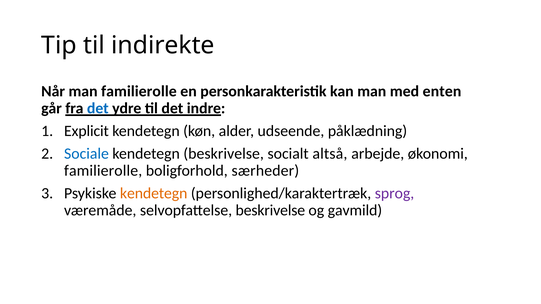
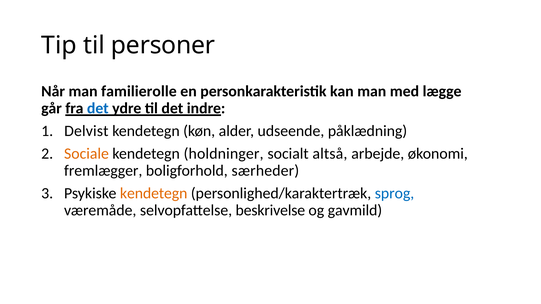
indirekte: indirekte -> personer (163, 45)
enten: enten -> lægge (442, 91)
Explicit: Explicit -> Delvist (86, 131)
Sociale colour: blue -> orange (86, 154)
kendetegn beskrivelse: beskrivelse -> holdninger (224, 154)
familierolle: familierolle -> fremlægger (103, 171)
sprog colour: purple -> blue (395, 194)
